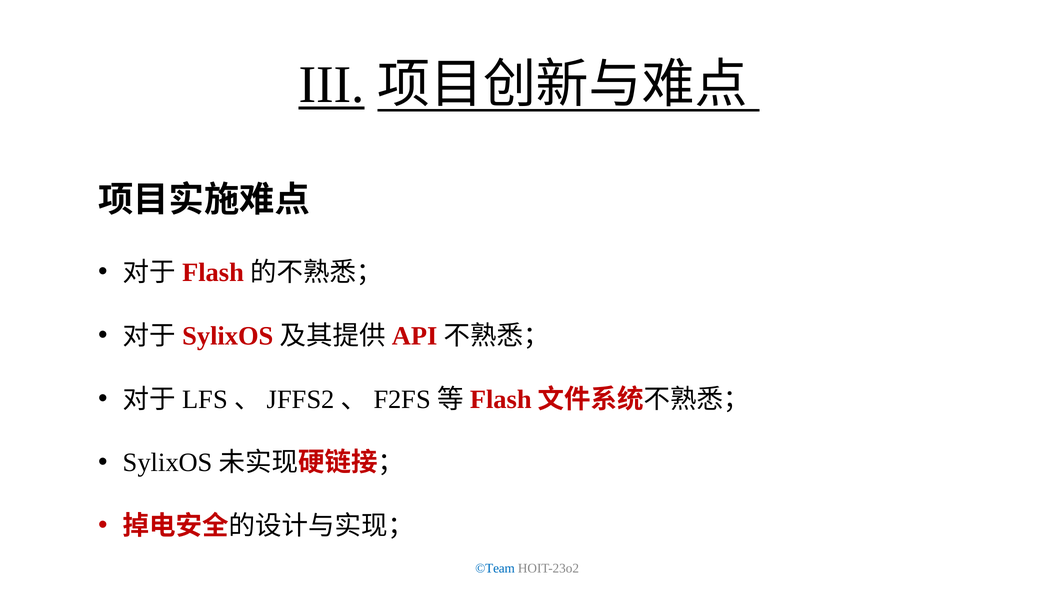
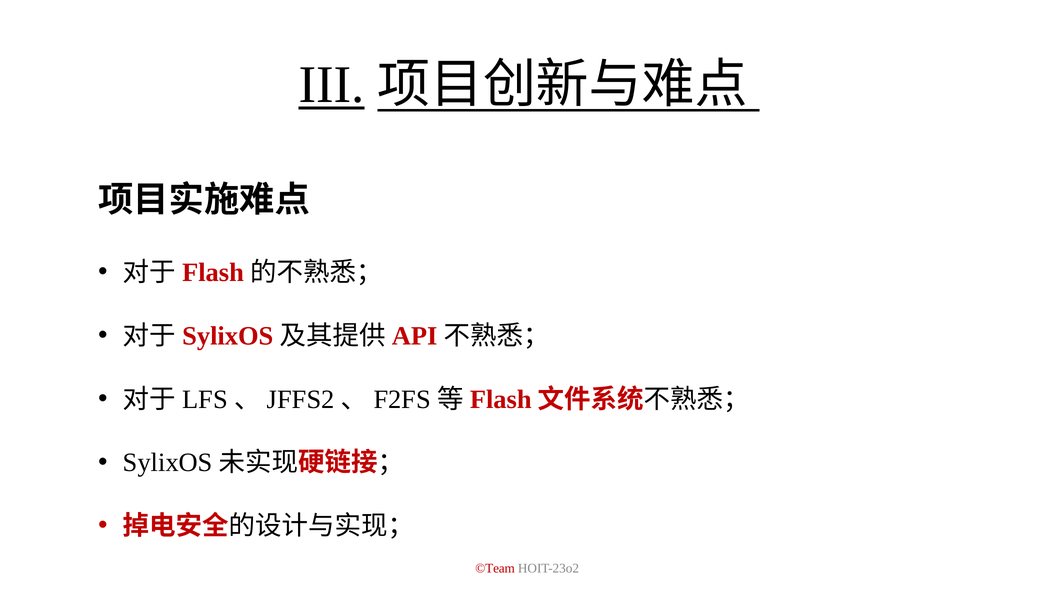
©Team colour: blue -> red (495, 568)
